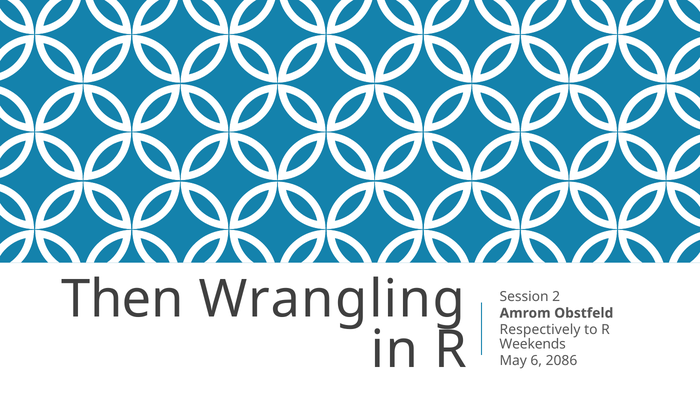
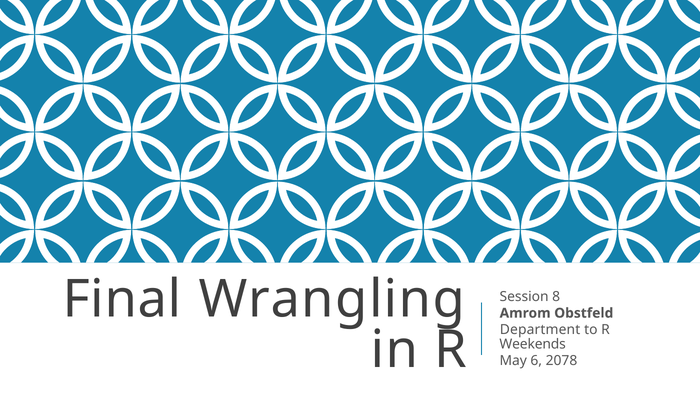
Then: Then -> Final (122, 299)
2: 2 -> 8 (556, 297)
Respectively: Respectively -> Department (540, 329)
2086: 2086 -> 2078 (561, 360)
